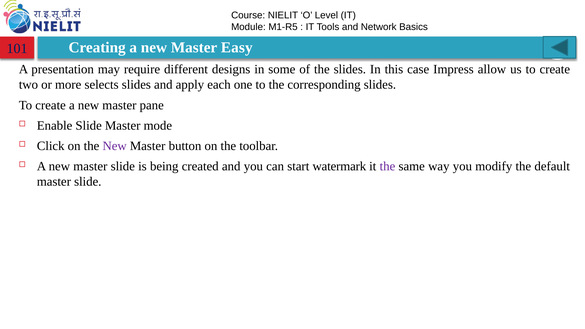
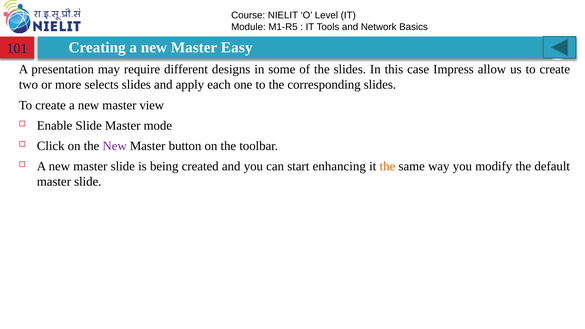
pane: pane -> view (152, 105)
watermark: watermark -> enhancing (339, 166)
the colour: purple -> orange (387, 166)
